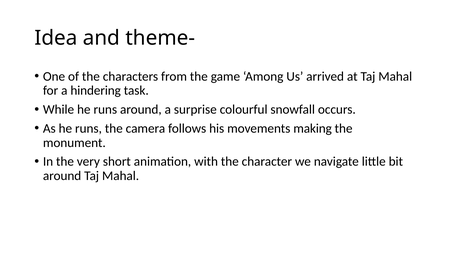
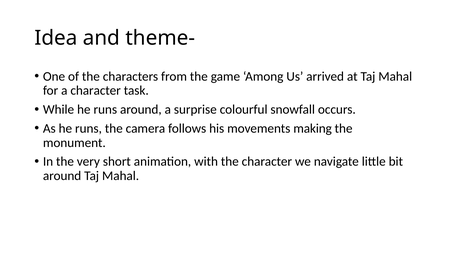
a hindering: hindering -> character (96, 91)
